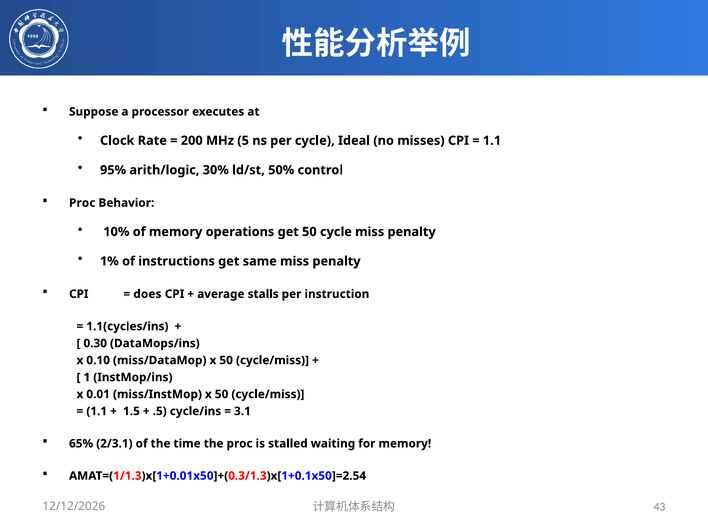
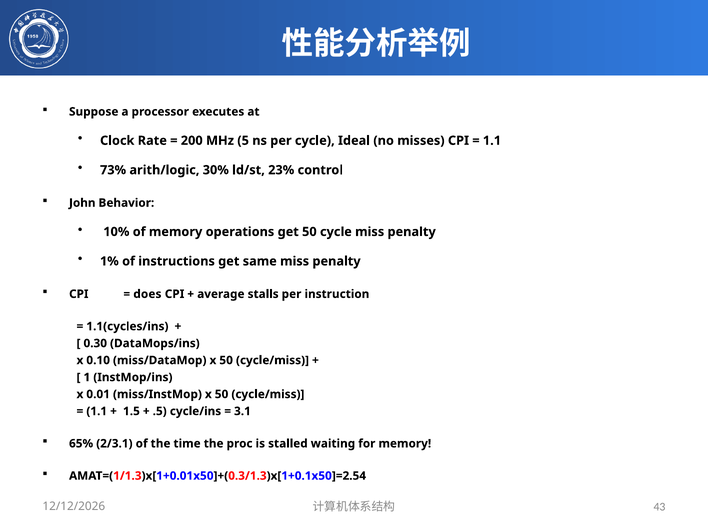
95%: 95% -> 73% (113, 170)
50%: 50% -> 23% (281, 170)
Proc: Proc -> John (82, 203)
